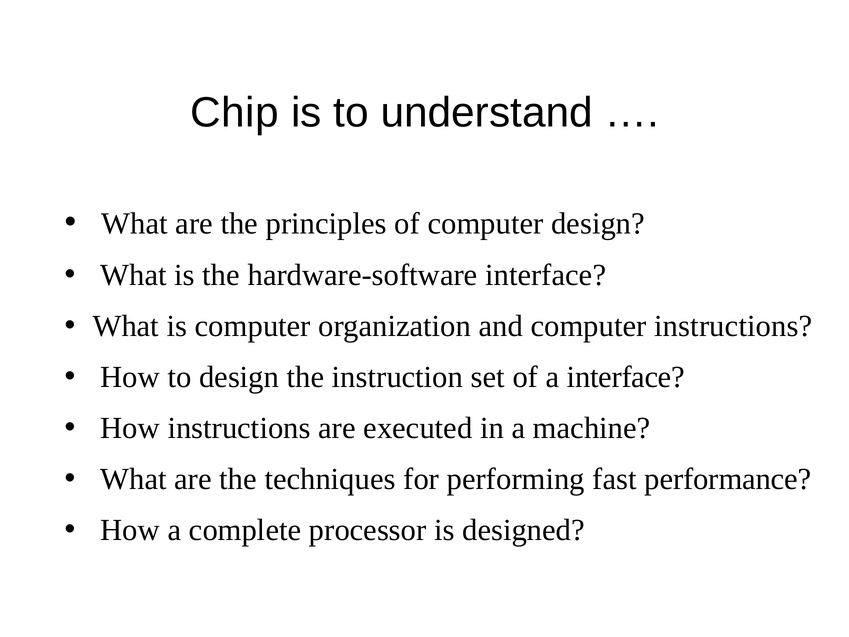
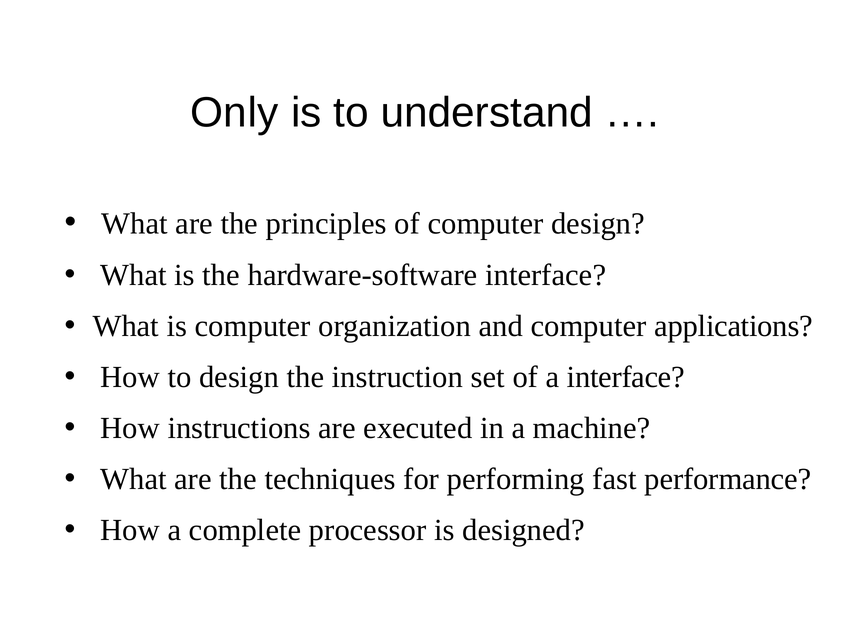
Chip: Chip -> Only (234, 113)
computer instructions: instructions -> applications (734, 326)
